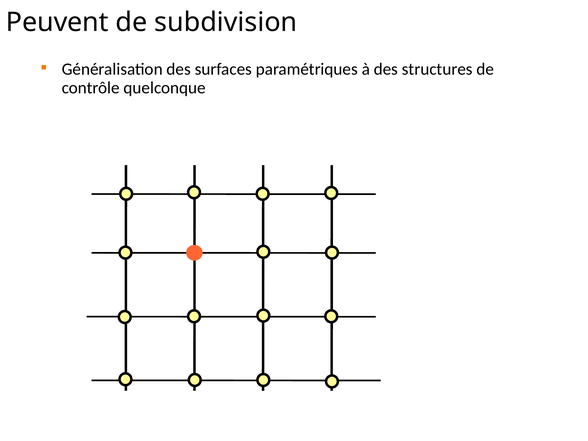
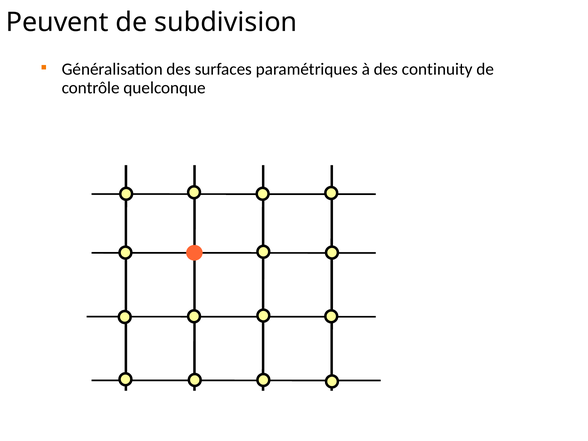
structures: structures -> continuity (437, 69)
